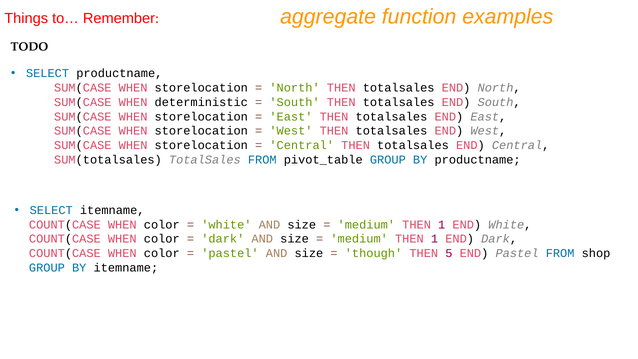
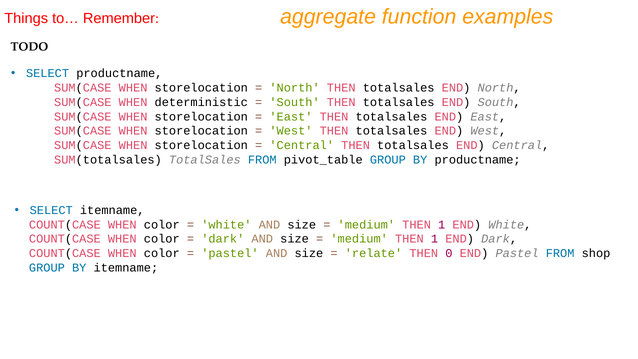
though: though -> relate (374, 253)
5: 5 -> 0 (449, 253)
